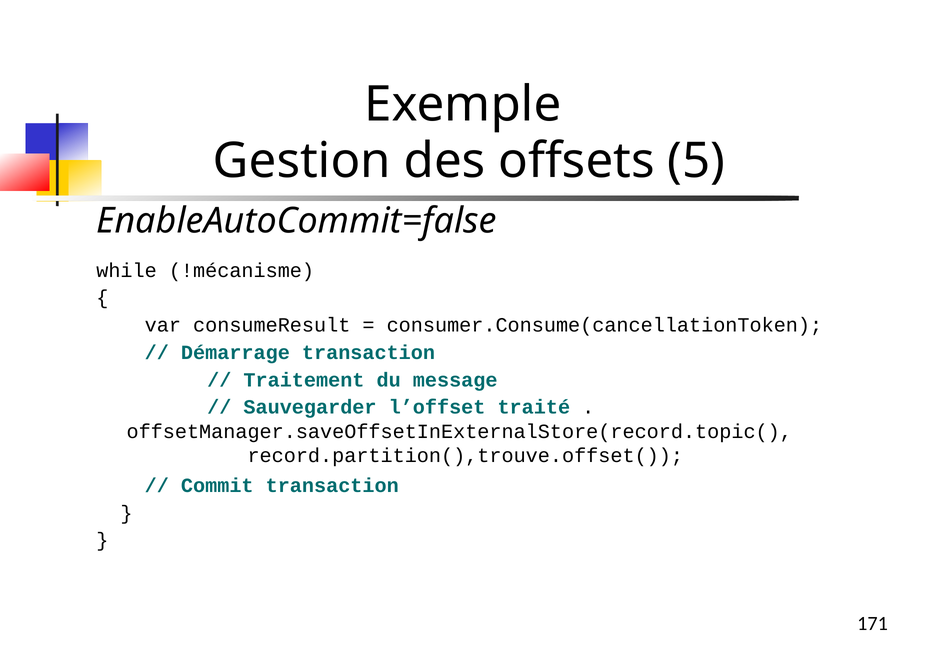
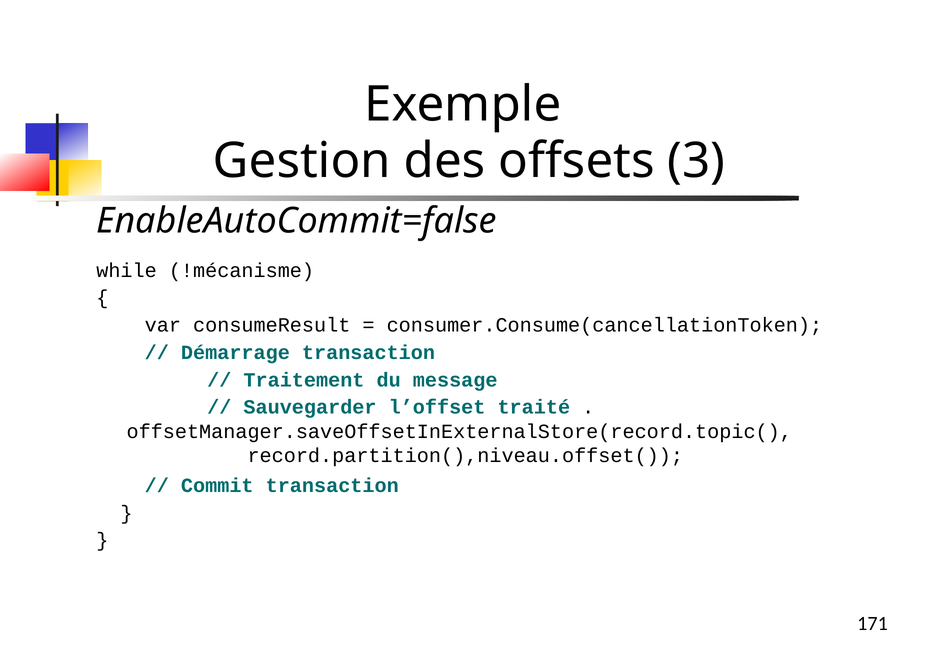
5: 5 -> 3 (696, 161)
record.partition(),trouve.offset(: record.partition(),trouve.offset( -> record.partition(),niveau.offset( (465, 456)
